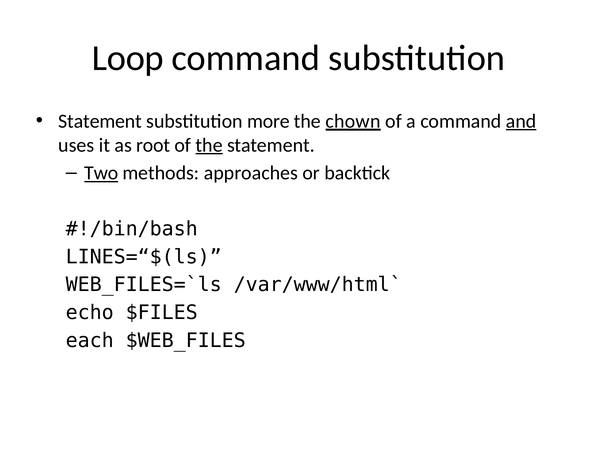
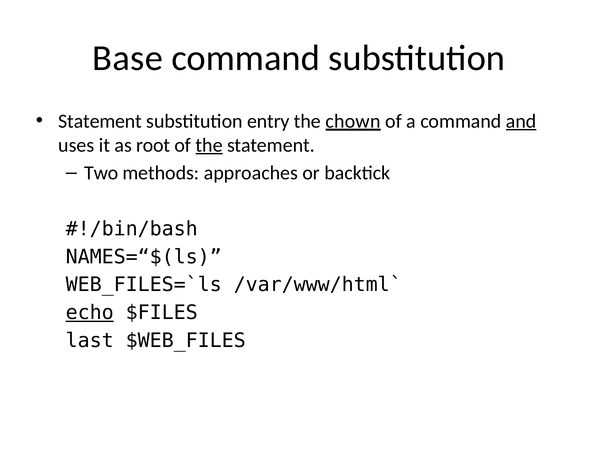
Loop: Loop -> Base (128, 58)
more: more -> entry (268, 121)
Two underline: present -> none (101, 173)
LINES=“$(ls: LINES=“$(ls -> NAMES=“$(ls (144, 257)
echo underline: none -> present (90, 312)
each: each -> last (90, 340)
